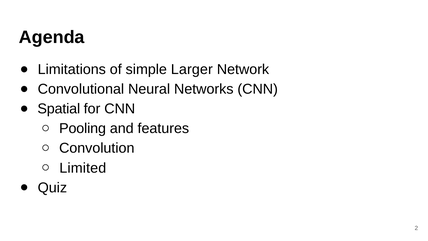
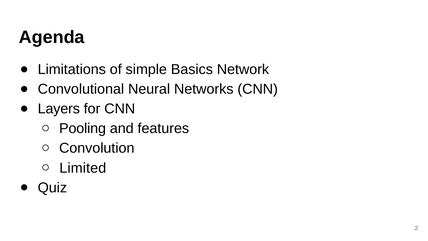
Larger: Larger -> Basics (192, 69)
Spatial: Spatial -> Layers (59, 109)
